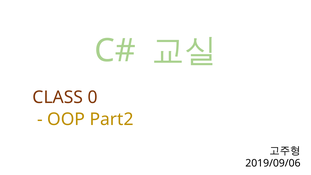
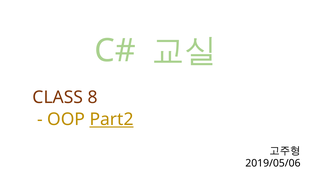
0: 0 -> 8 (93, 97)
Part2 underline: none -> present (112, 119)
2019/09/06: 2019/09/06 -> 2019/05/06 (273, 163)
